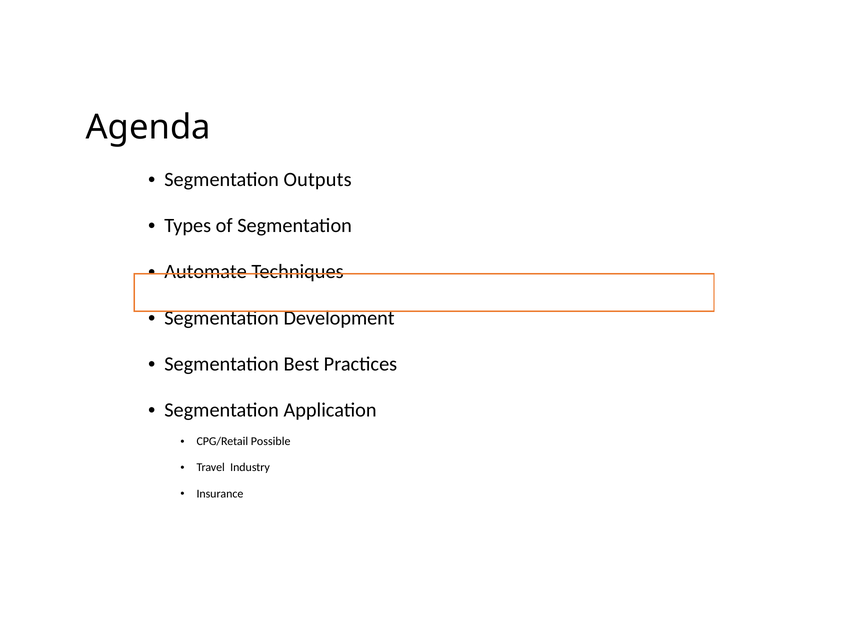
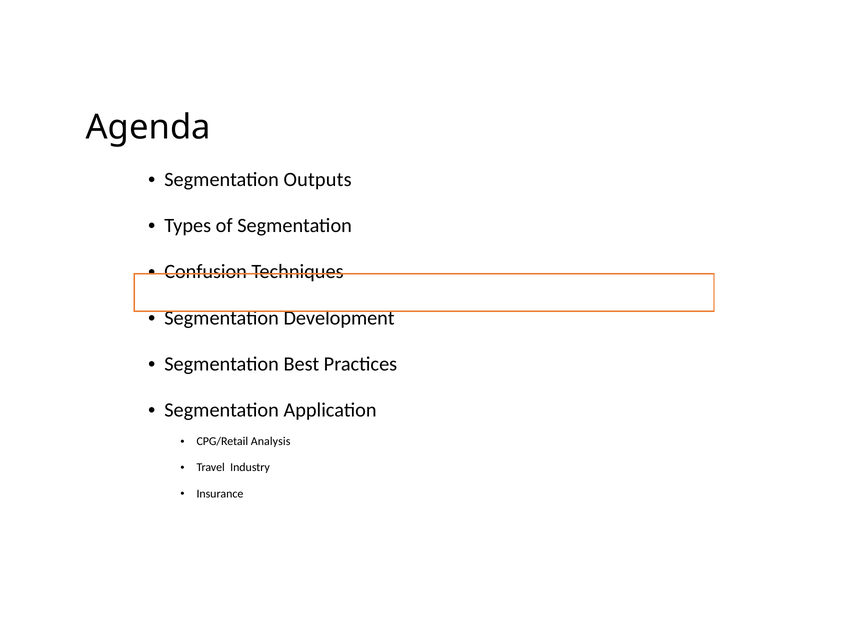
Automate: Automate -> Confusion (206, 272)
Possible: Possible -> Analysis (271, 441)
